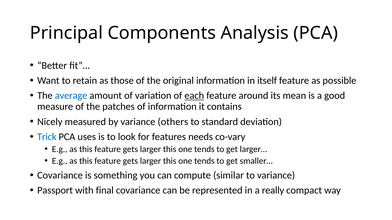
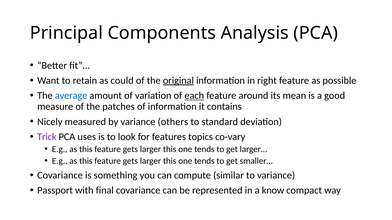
those: those -> could (122, 81)
original underline: none -> present (178, 81)
itself: itself -> right (267, 81)
Trick colour: blue -> purple (47, 137)
needs: needs -> topics (201, 137)
really: really -> know (273, 191)
